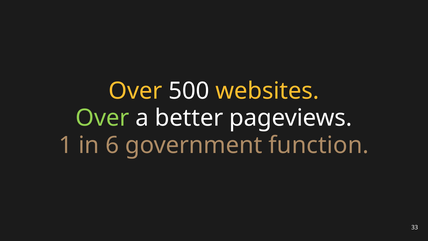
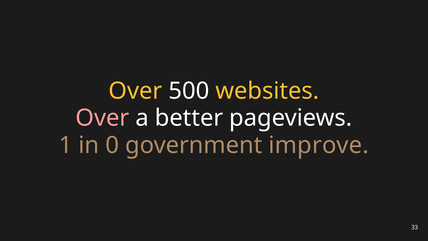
Over colour: light green -> pink (102, 118)
6: 6 -> 0 (112, 145)
function: function -> improve (319, 145)
